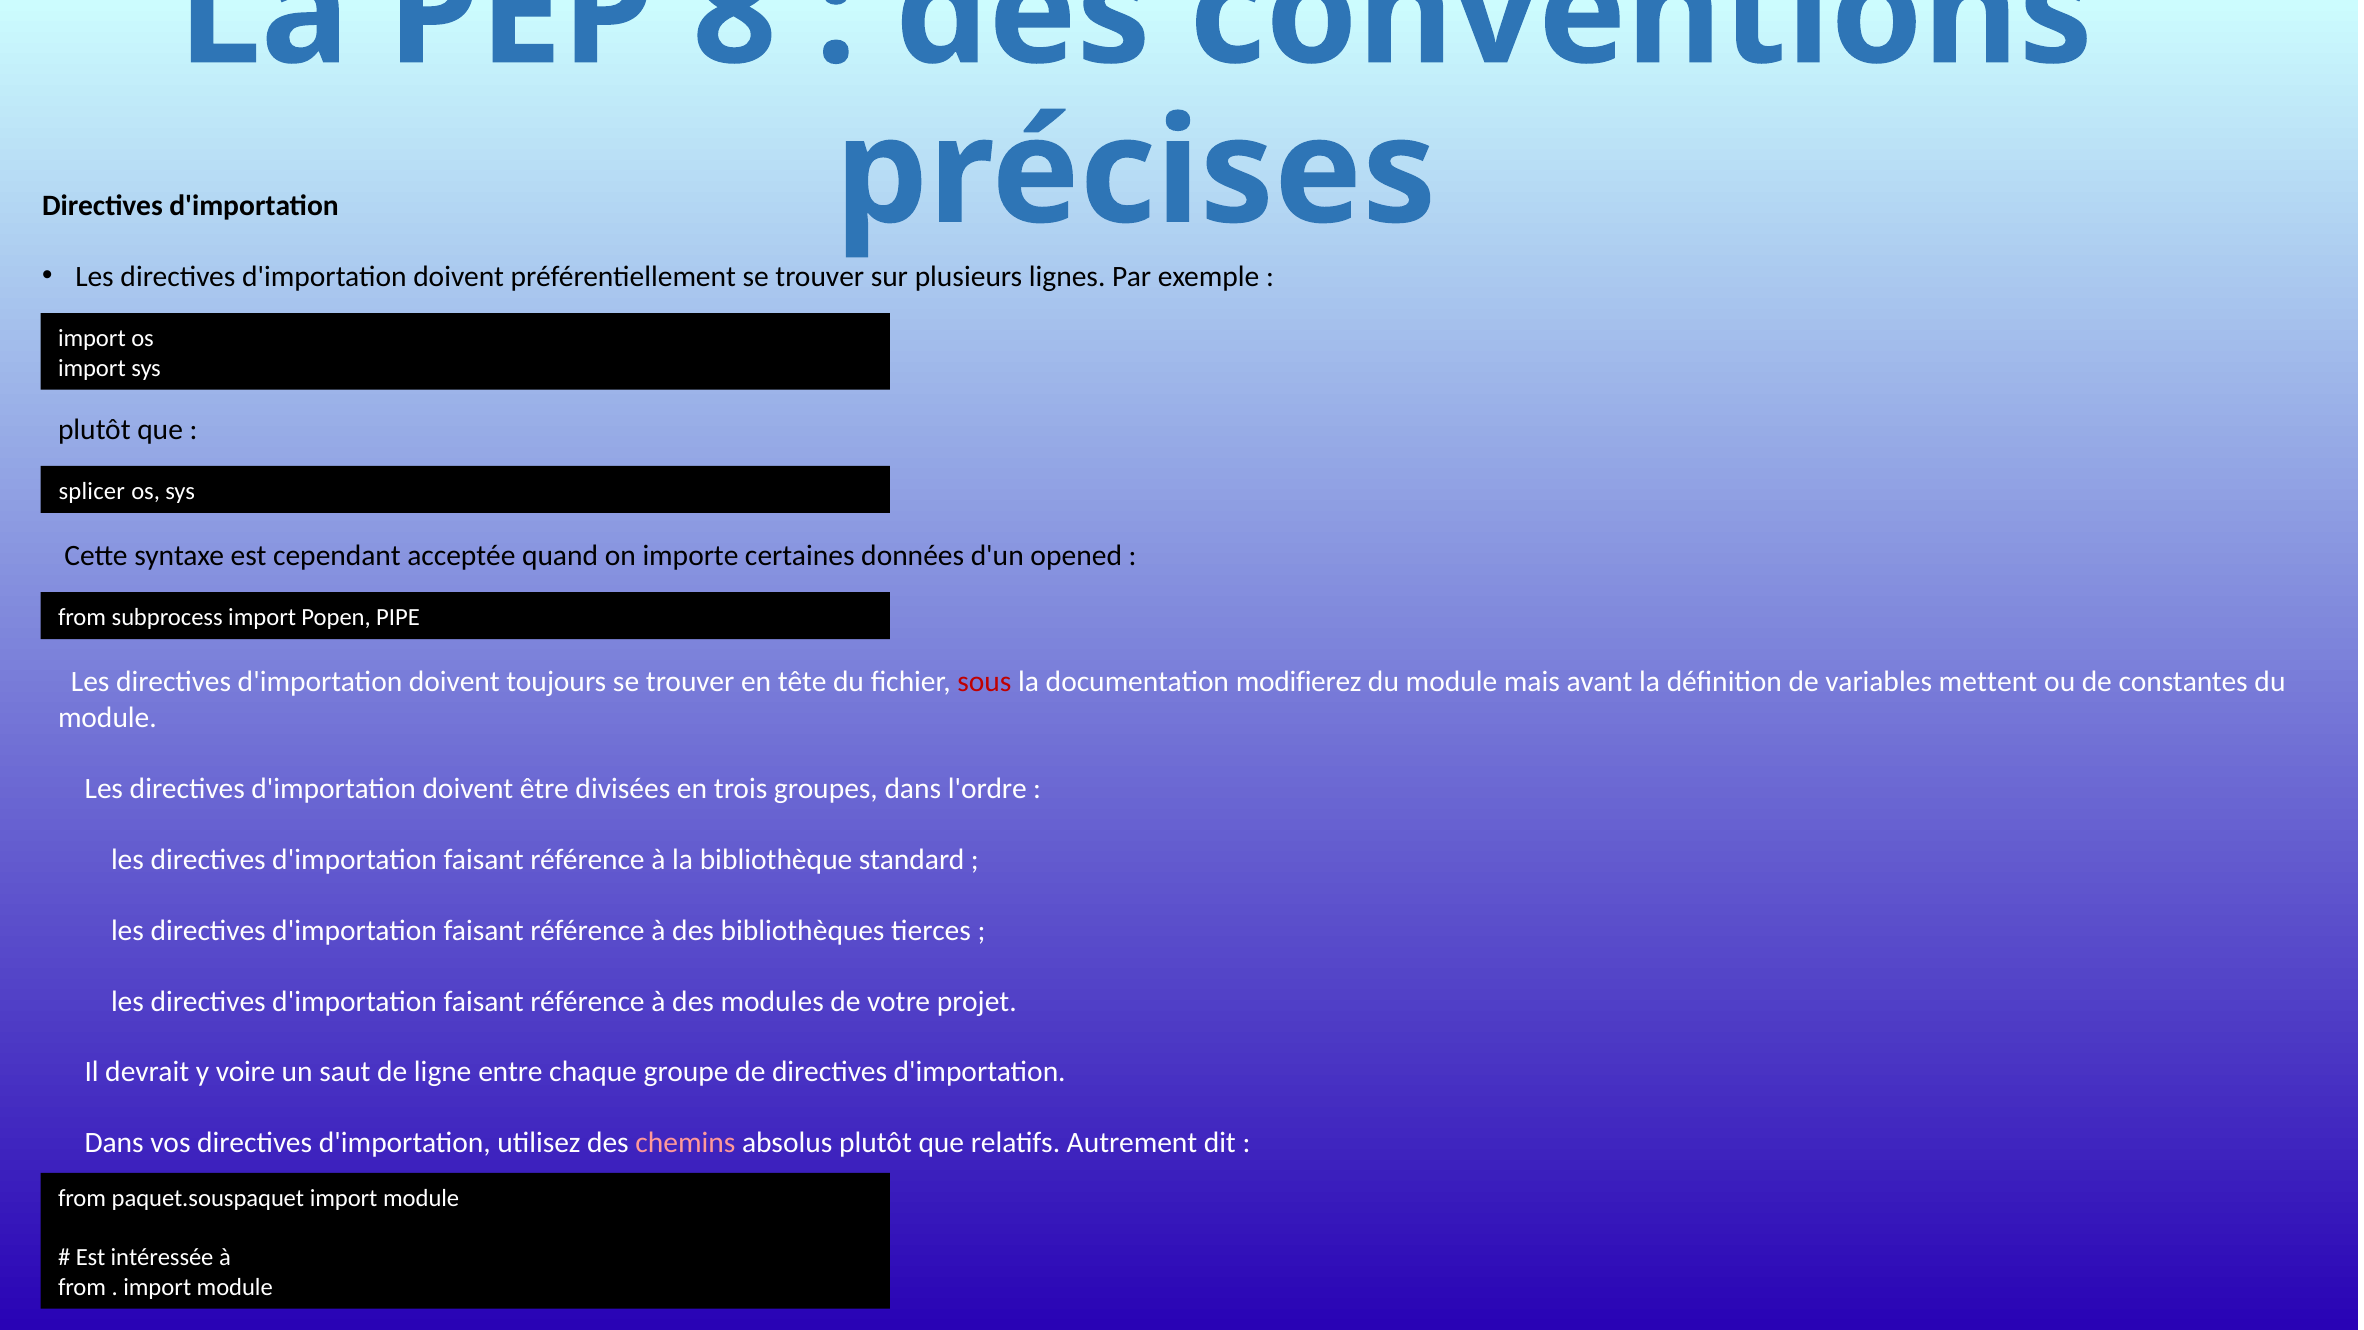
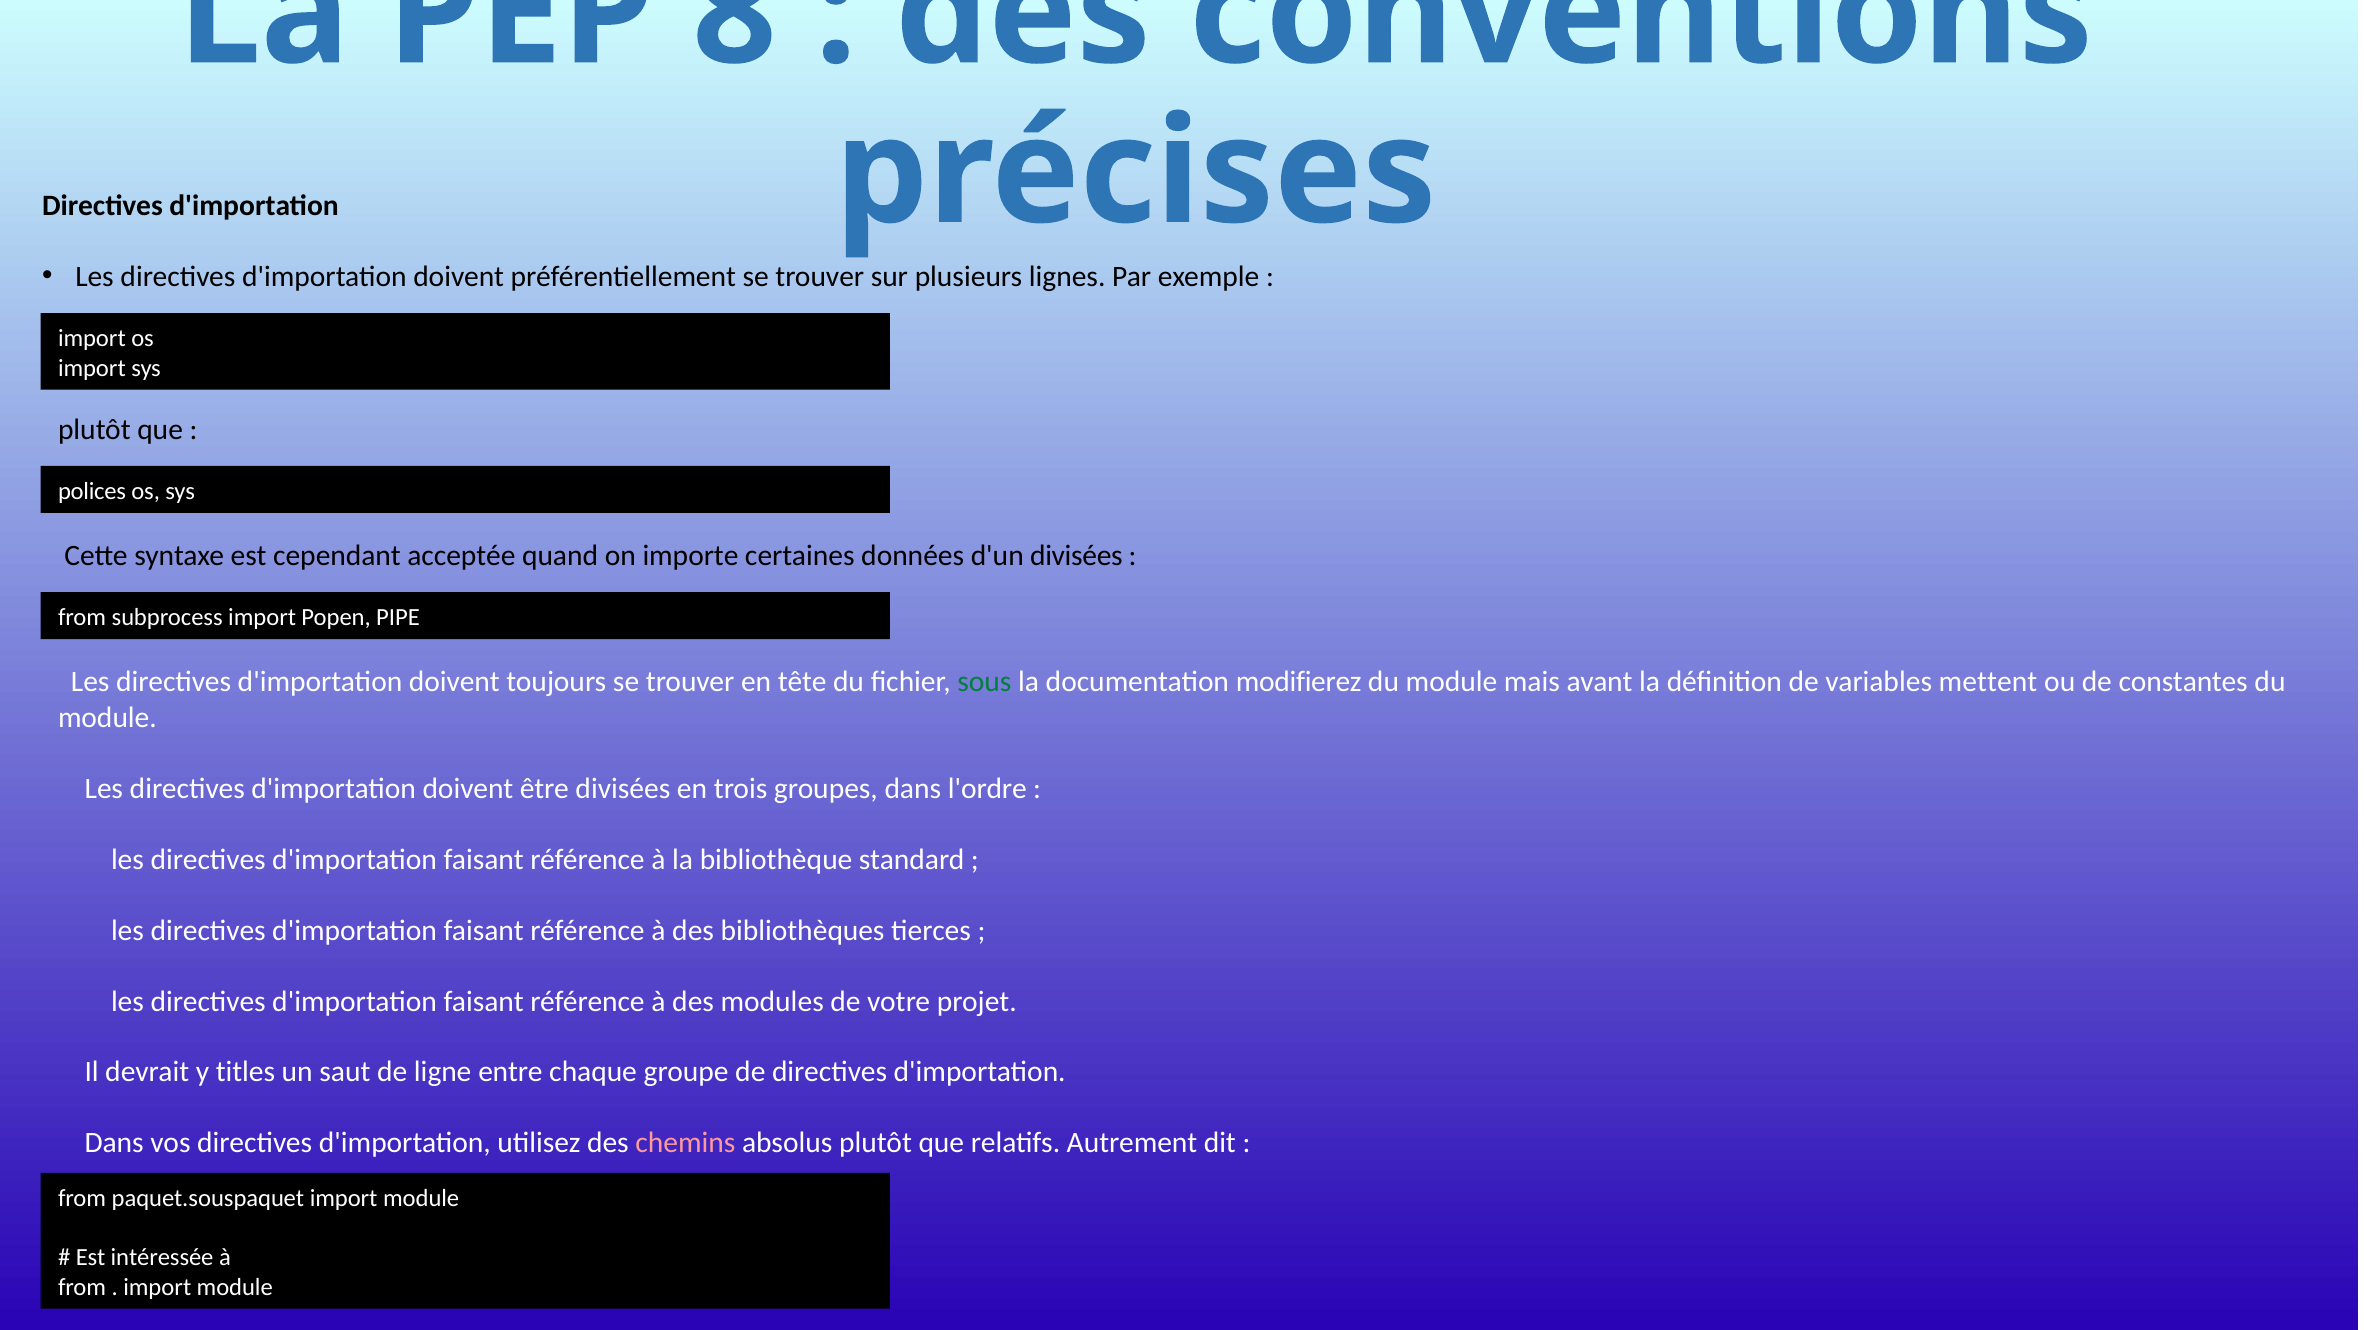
splicer: splicer -> polices (92, 491)
d'un opened: opened -> divisées (1076, 556)
sous colour: red -> green (984, 682)
voire: voire -> titles (245, 1072)
